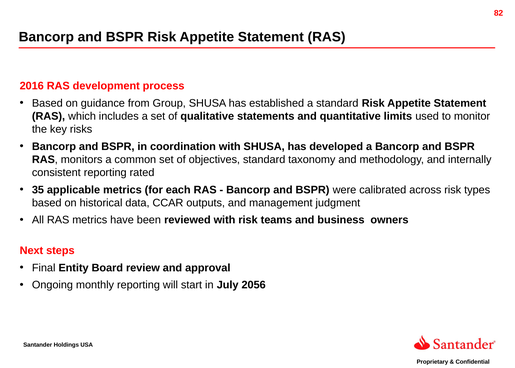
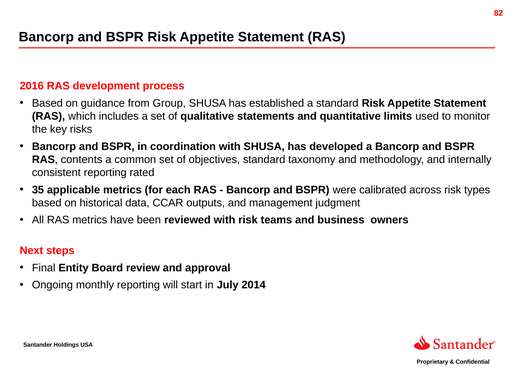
monitors: monitors -> contents (82, 159)
2056: 2056 -> 2014 (254, 285)
